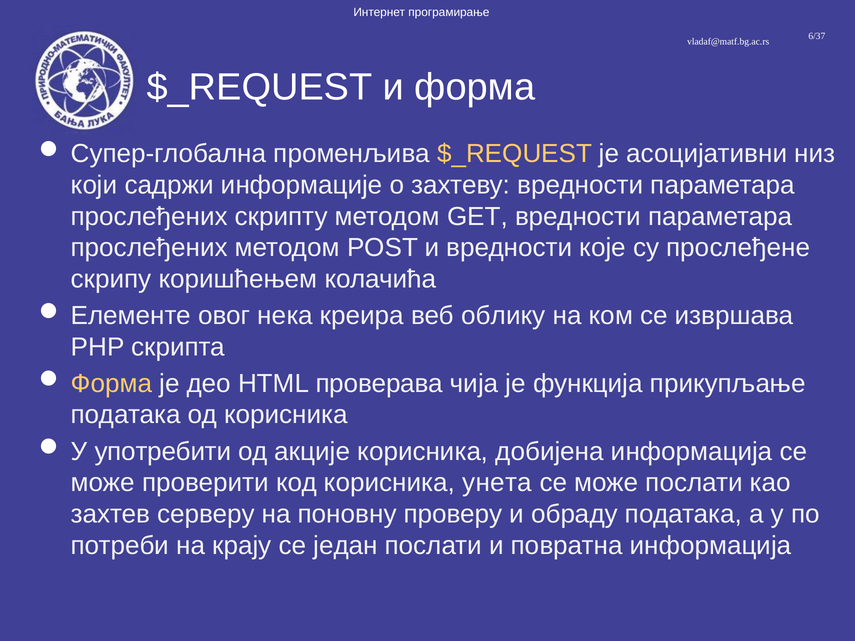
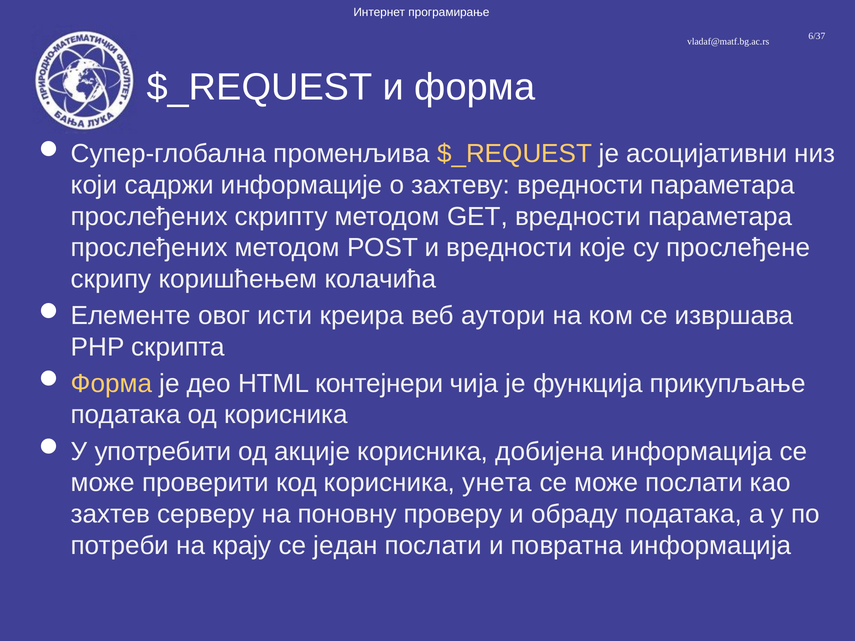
нека: нека -> исти (285, 316)
облику: облику -> аутори (503, 316)
проверава: проверава -> контејнери (379, 384)
